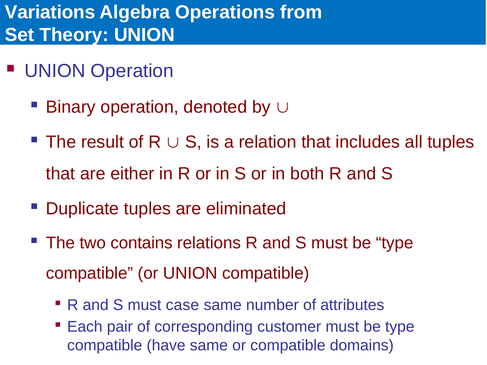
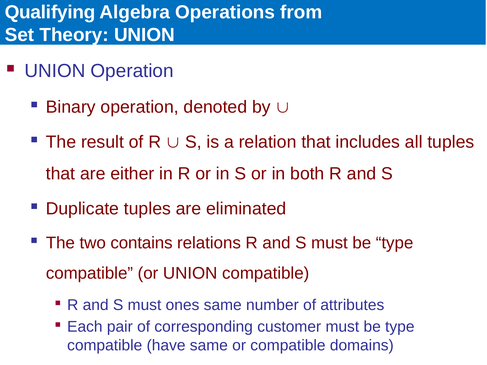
Variations: Variations -> Qualifying (50, 12)
case: case -> ones (183, 305)
